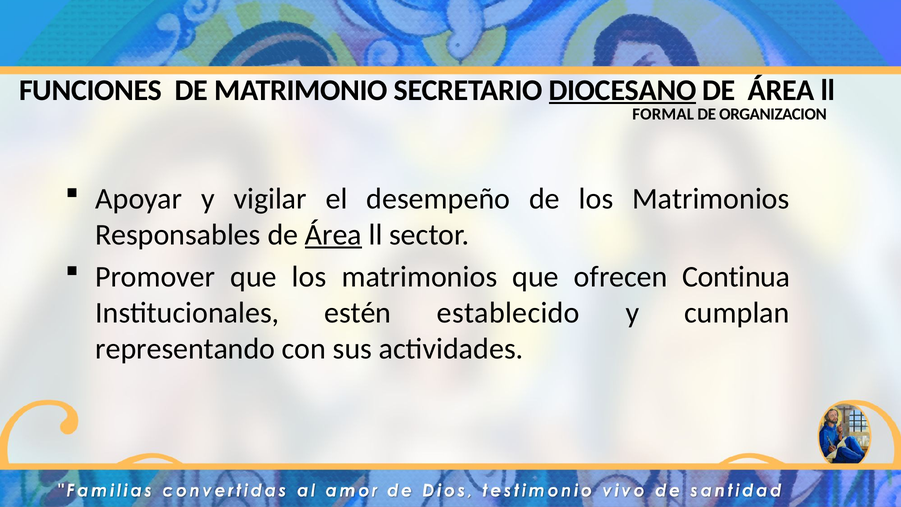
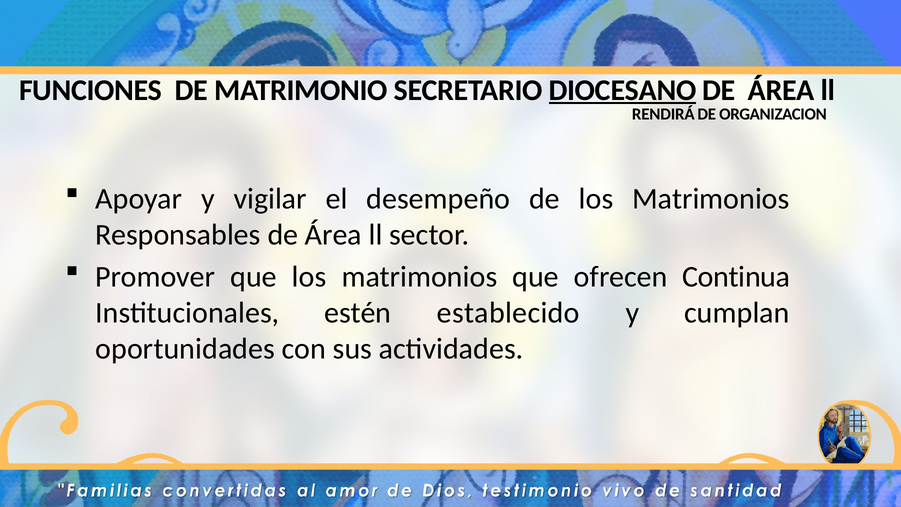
FORMAL: FORMAL -> RENDIRÁ (663, 114)
Área underline: present -> none (333, 235)
representando: representando -> oportunidades (185, 349)
